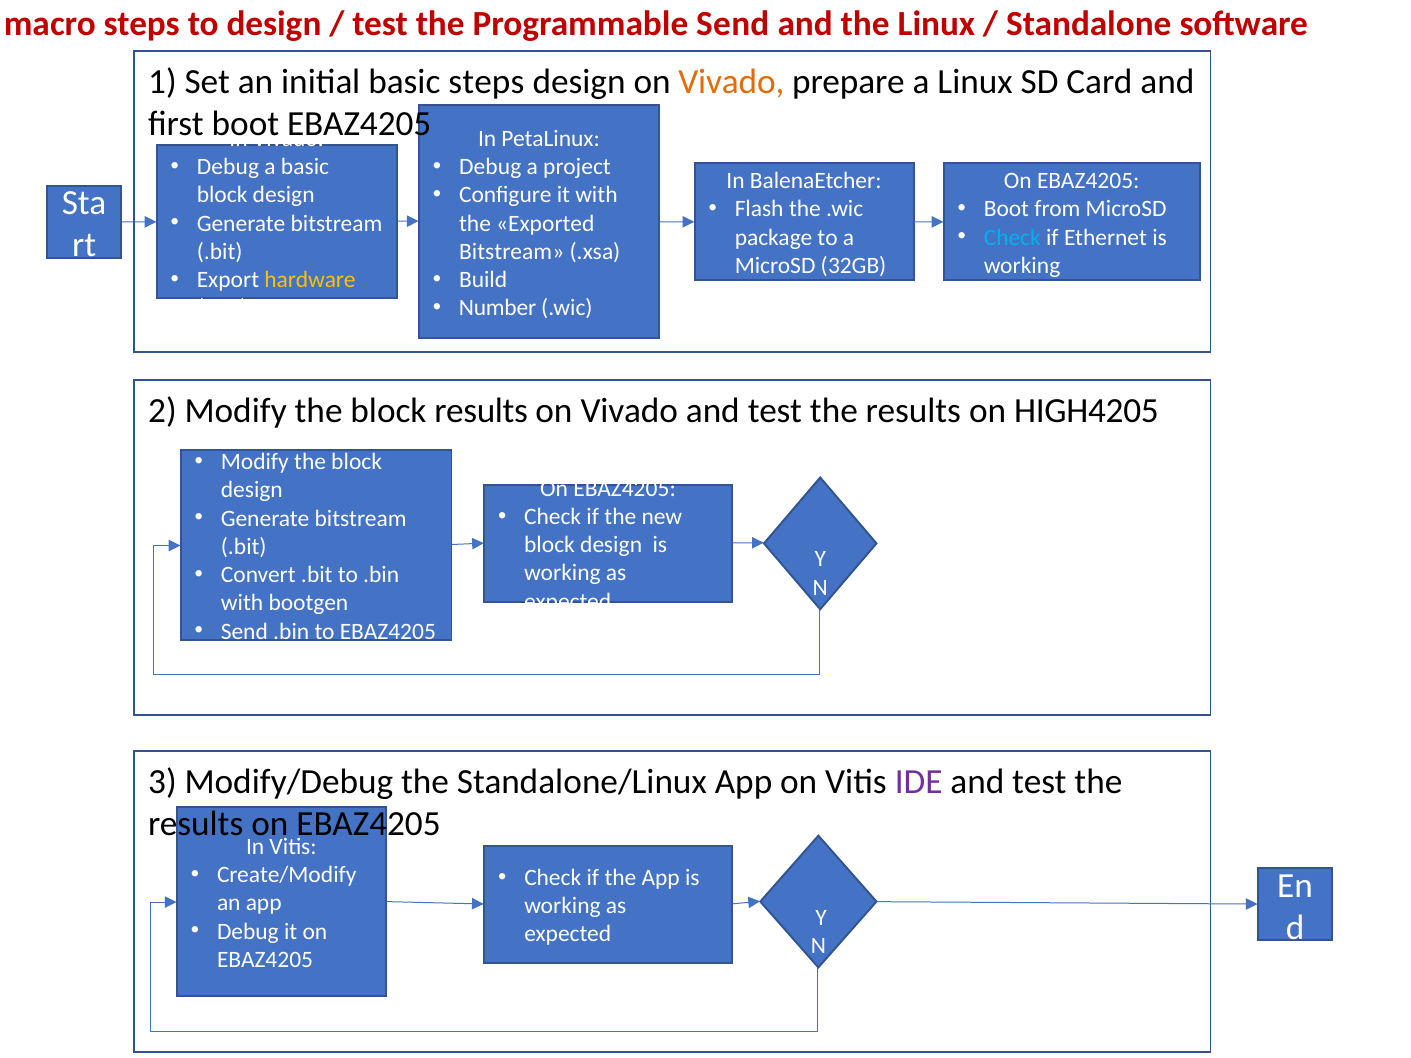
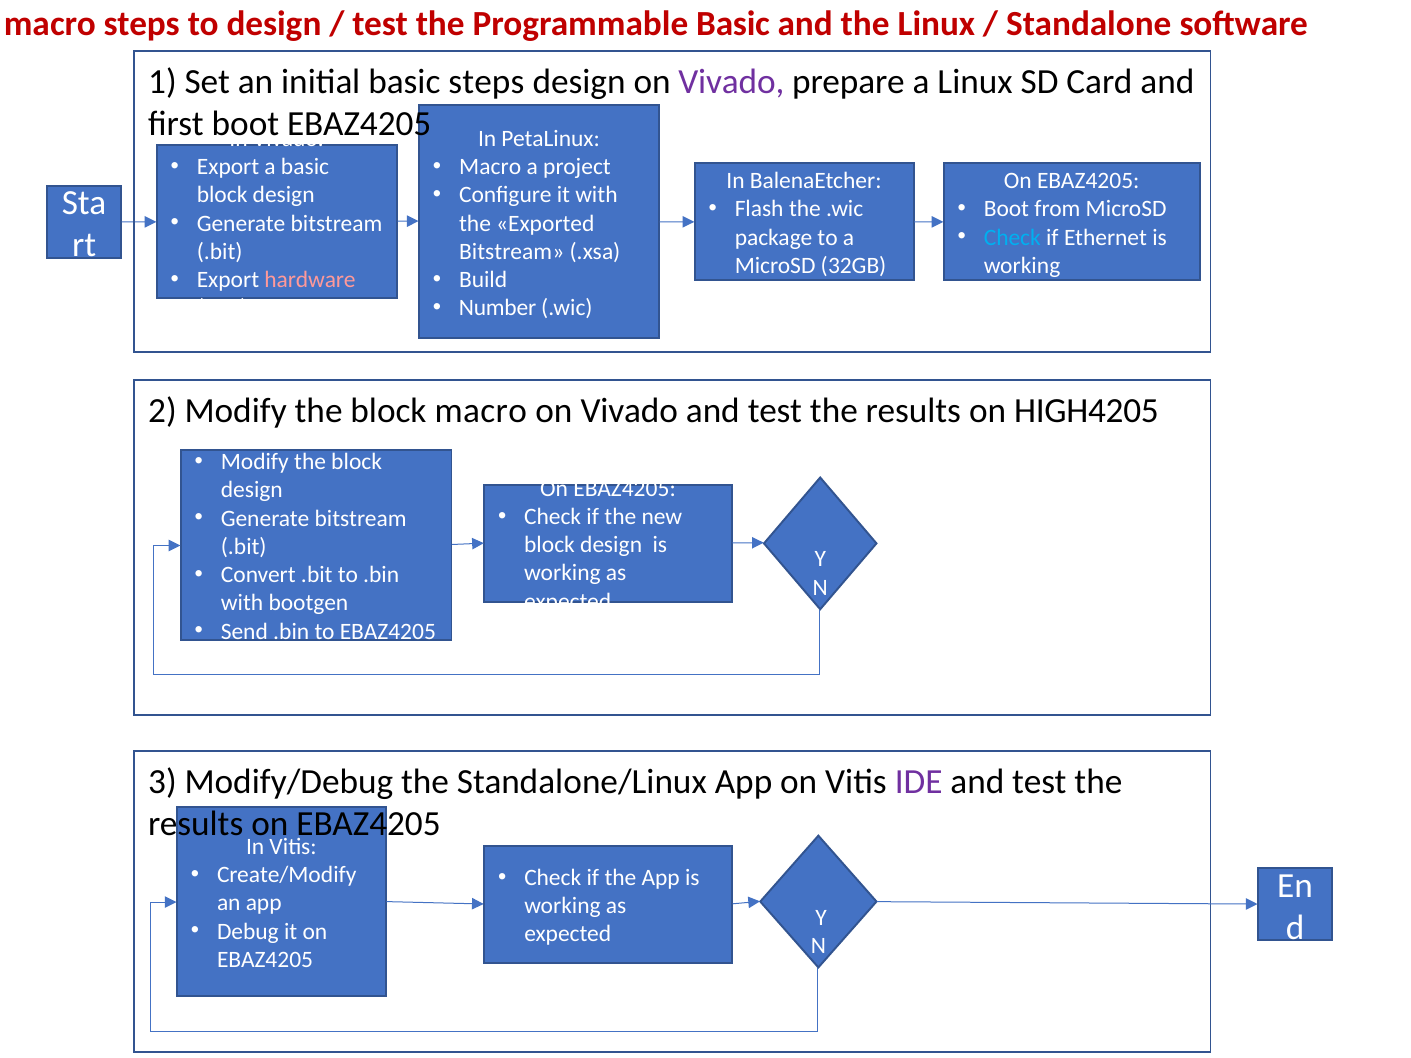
Programmable Send: Send -> Basic (733, 24)
Vivado colour: orange -> purple (731, 82)
Debug: Debug -> Export (228, 167)
Debug: Debug -> Macro (490, 167)
hardware colour: yellow -> pink (310, 280)
block results: results -> macro (481, 411)
